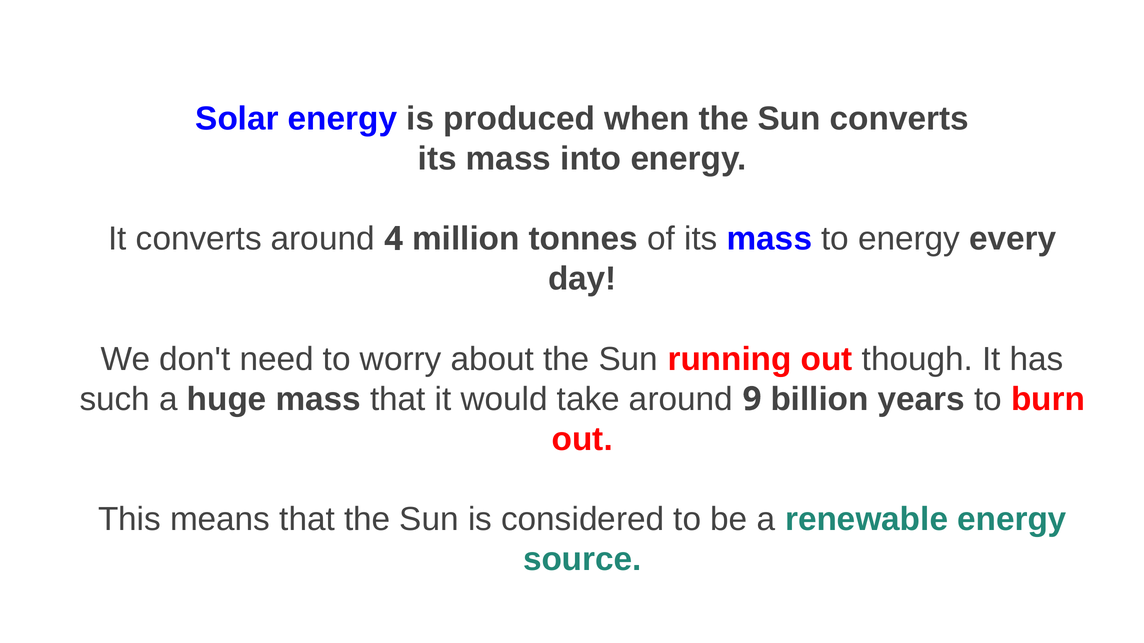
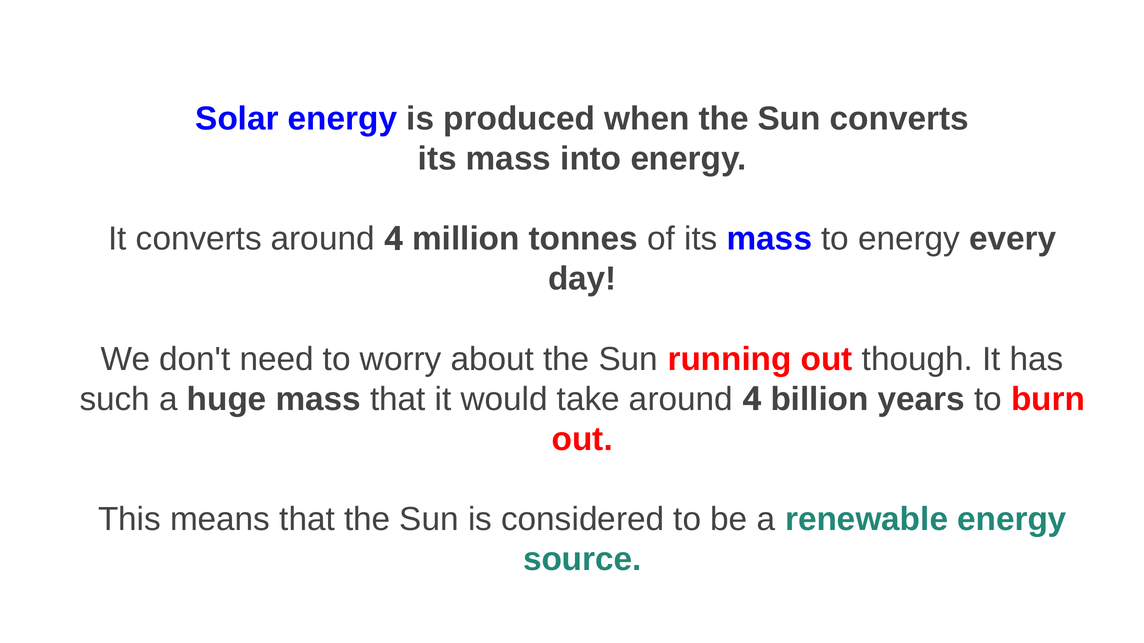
take around 9: 9 -> 4 (752, 399)
